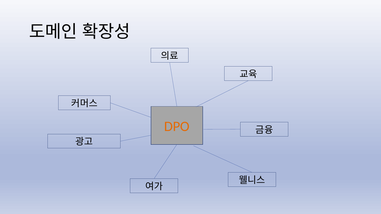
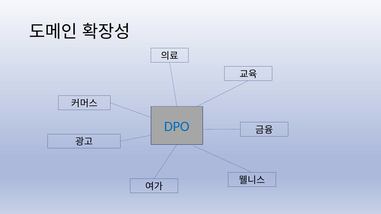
DPO colour: orange -> blue (177, 127)
